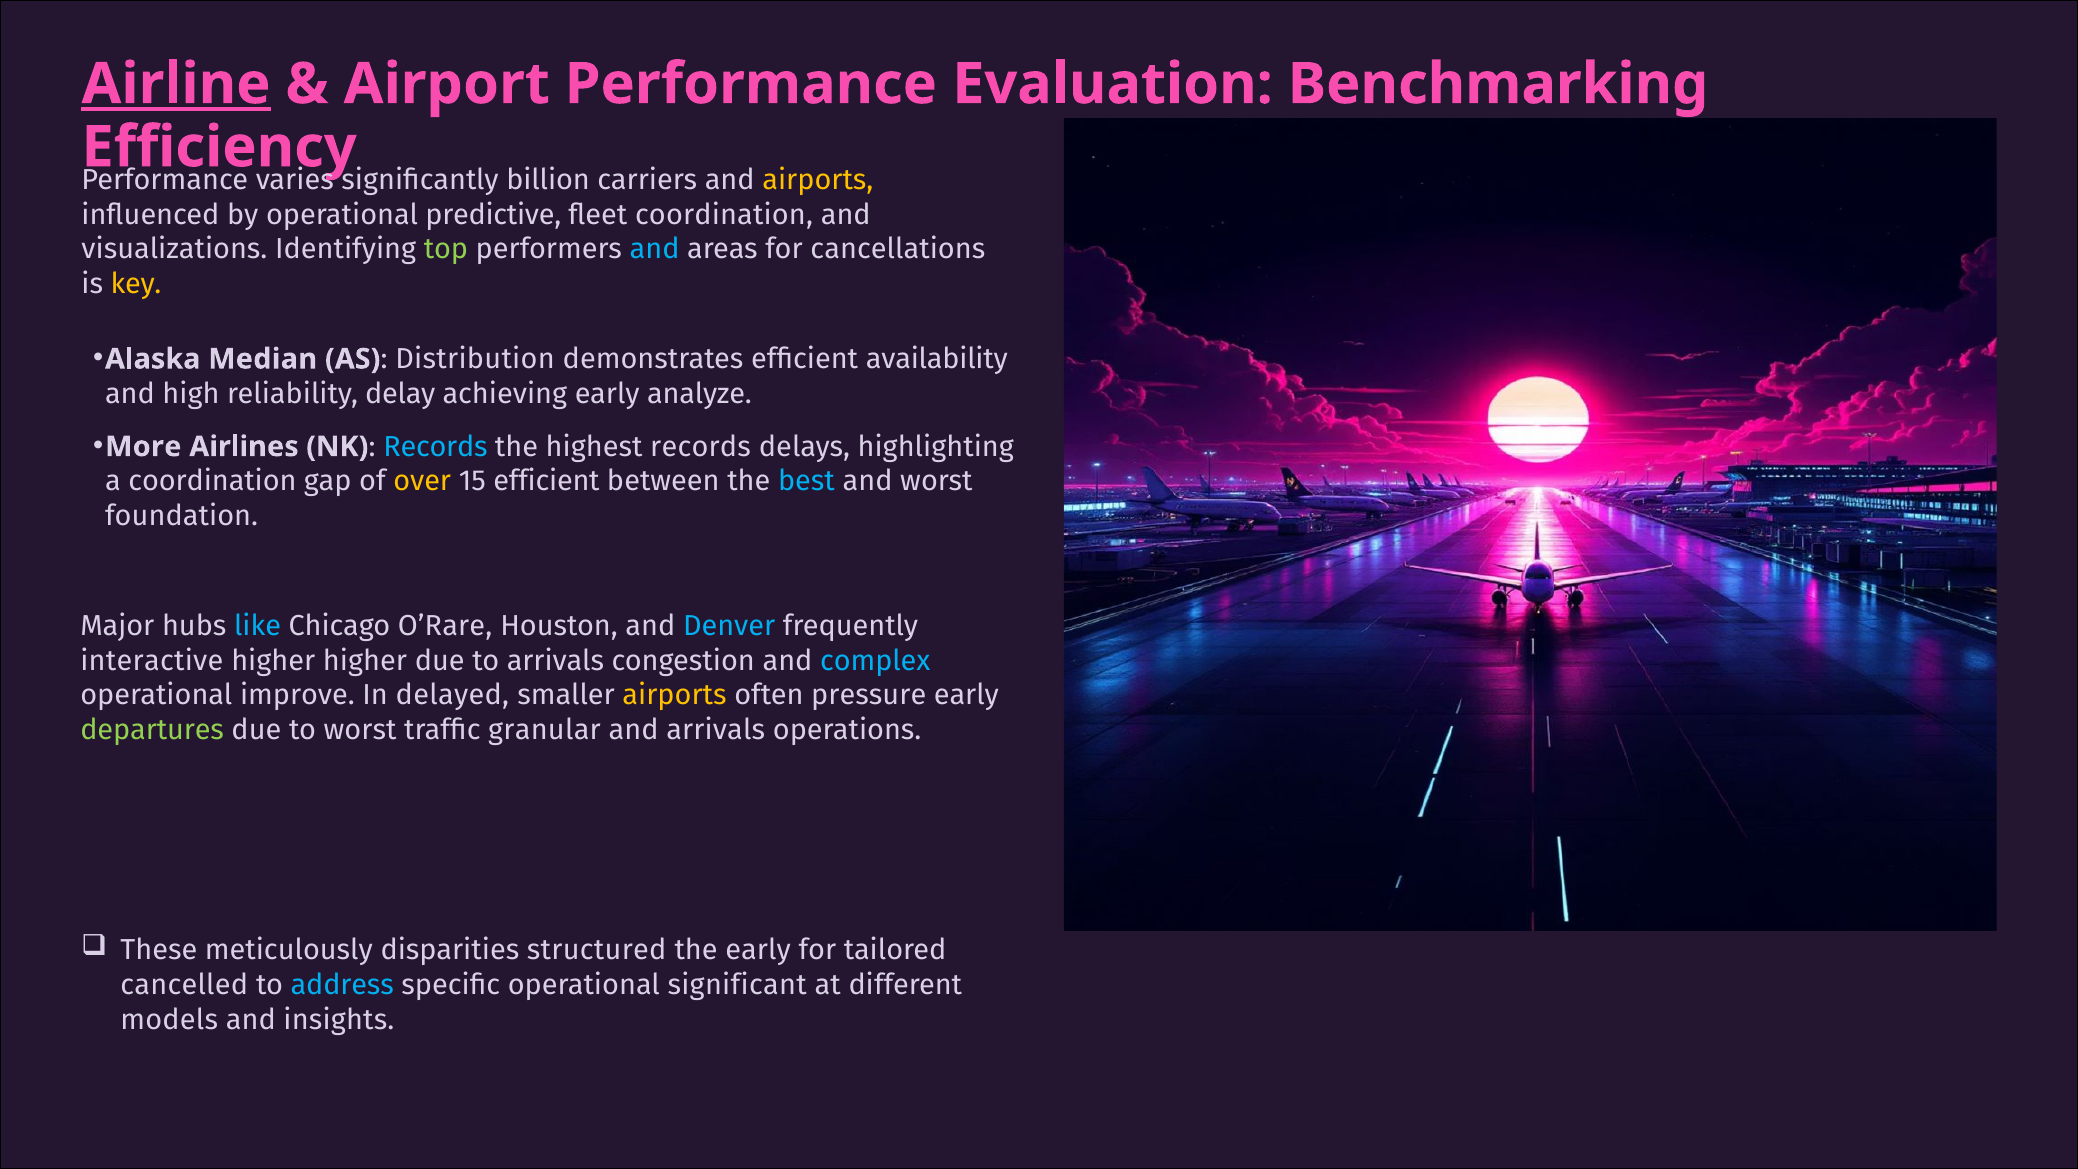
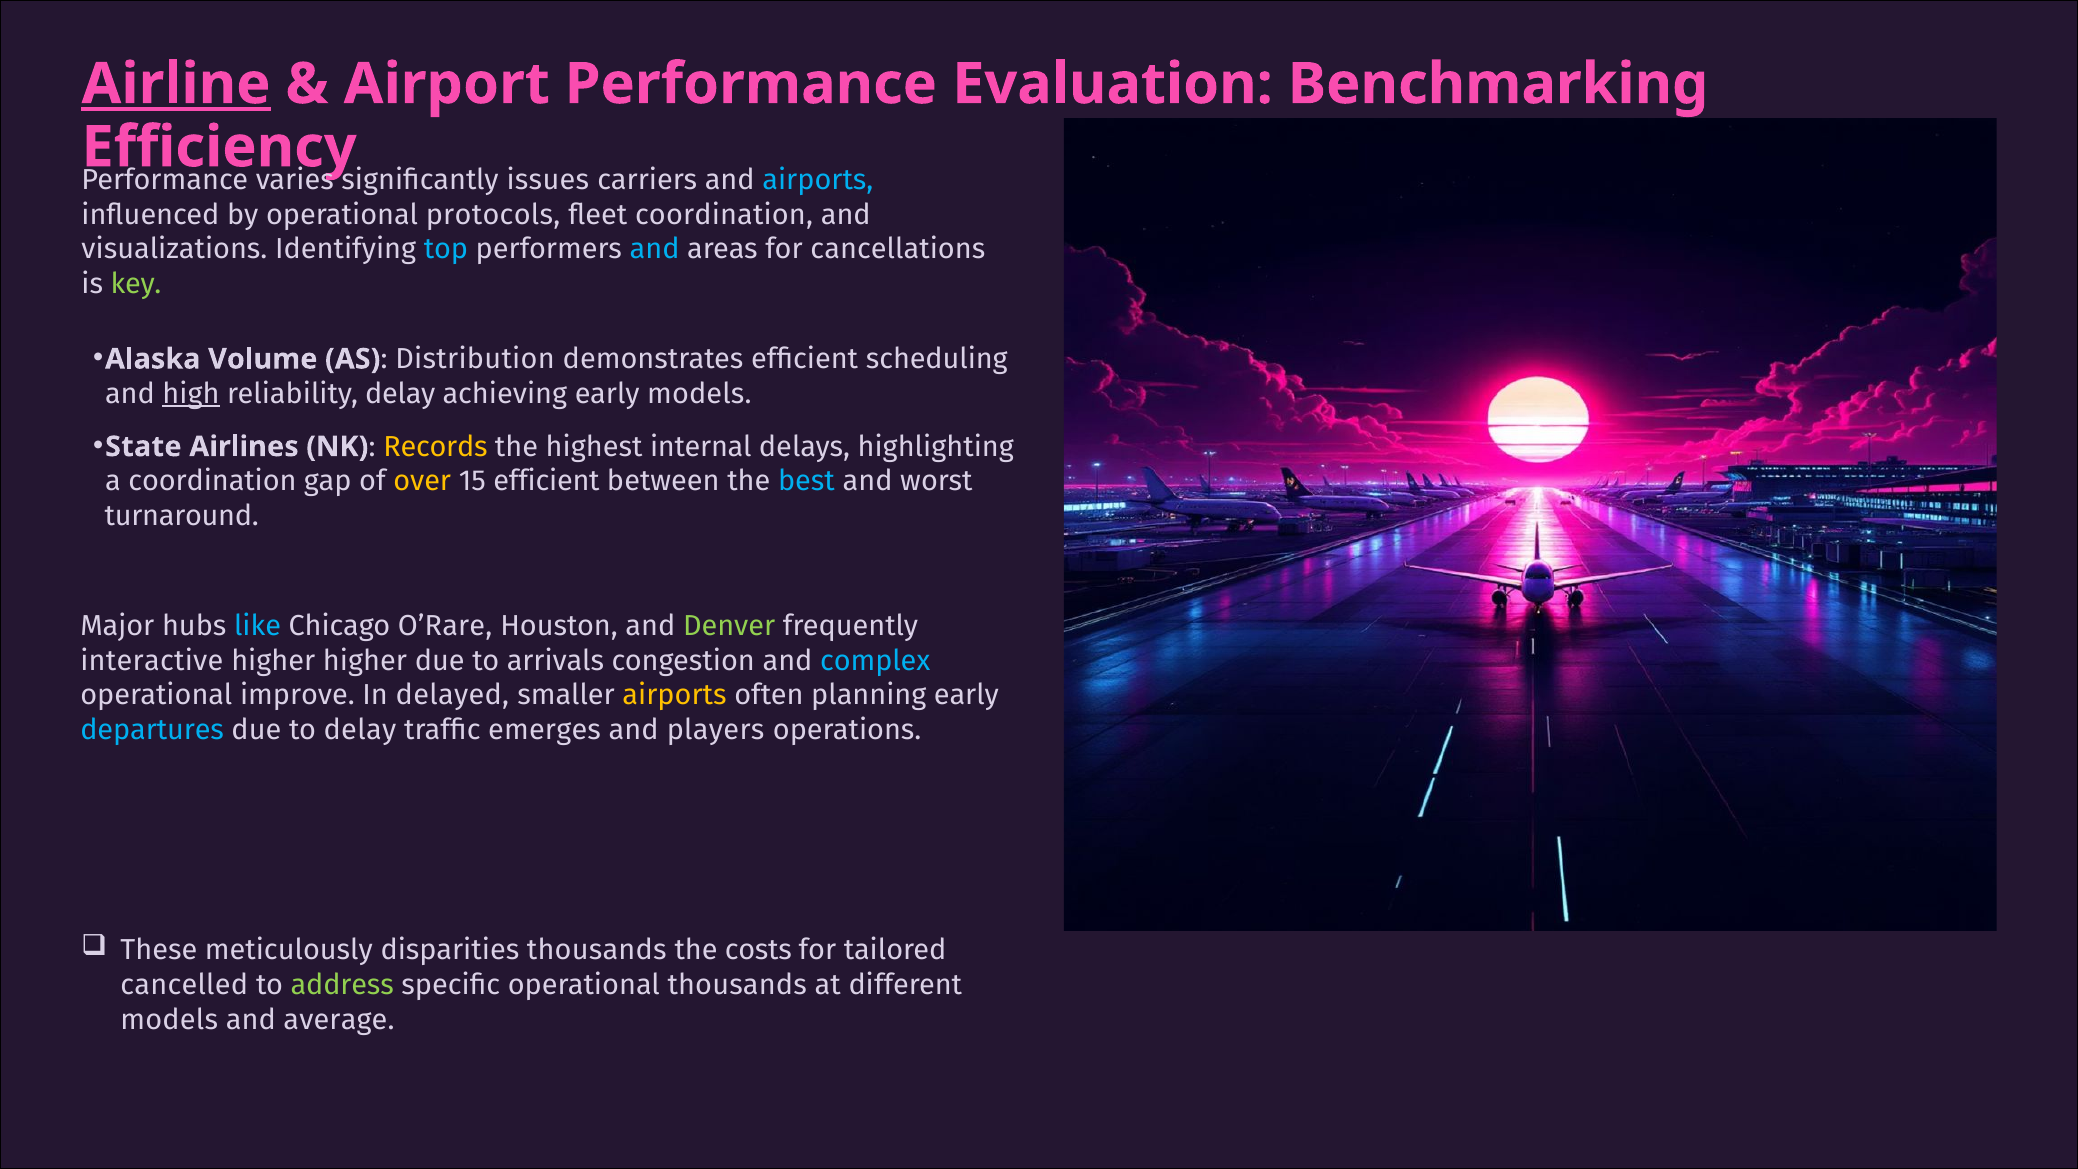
billion: billion -> issues (548, 180)
airports colour: yellow -> light blue (818, 180)
predictive: predictive -> protocols (493, 215)
top colour: light green -> light blue (446, 249)
key colour: yellow -> light green (136, 284)
Median: Median -> Volume (263, 359)
availability: availability -> scheduling (937, 359)
high underline: none -> present (191, 394)
early analyze: analyze -> models (699, 394)
More: More -> State (143, 447)
Records colour: light blue -> yellow (435, 447)
highest records: records -> internal (701, 447)
foundation: foundation -> turnaround (182, 516)
Denver colour: light blue -> light green (729, 626)
pressure: pressure -> planning (869, 695)
departures colour: light green -> light blue (152, 730)
to worst: worst -> delay (360, 730)
granular: granular -> emerges (545, 730)
and arrivals: arrivals -> players (716, 730)
disparities structured: structured -> thousands (597, 950)
the early: early -> costs (758, 950)
address colour: light blue -> light green (342, 985)
operational significant: significant -> thousands (737, 985)
insights: insights -> average (339, 1019)
